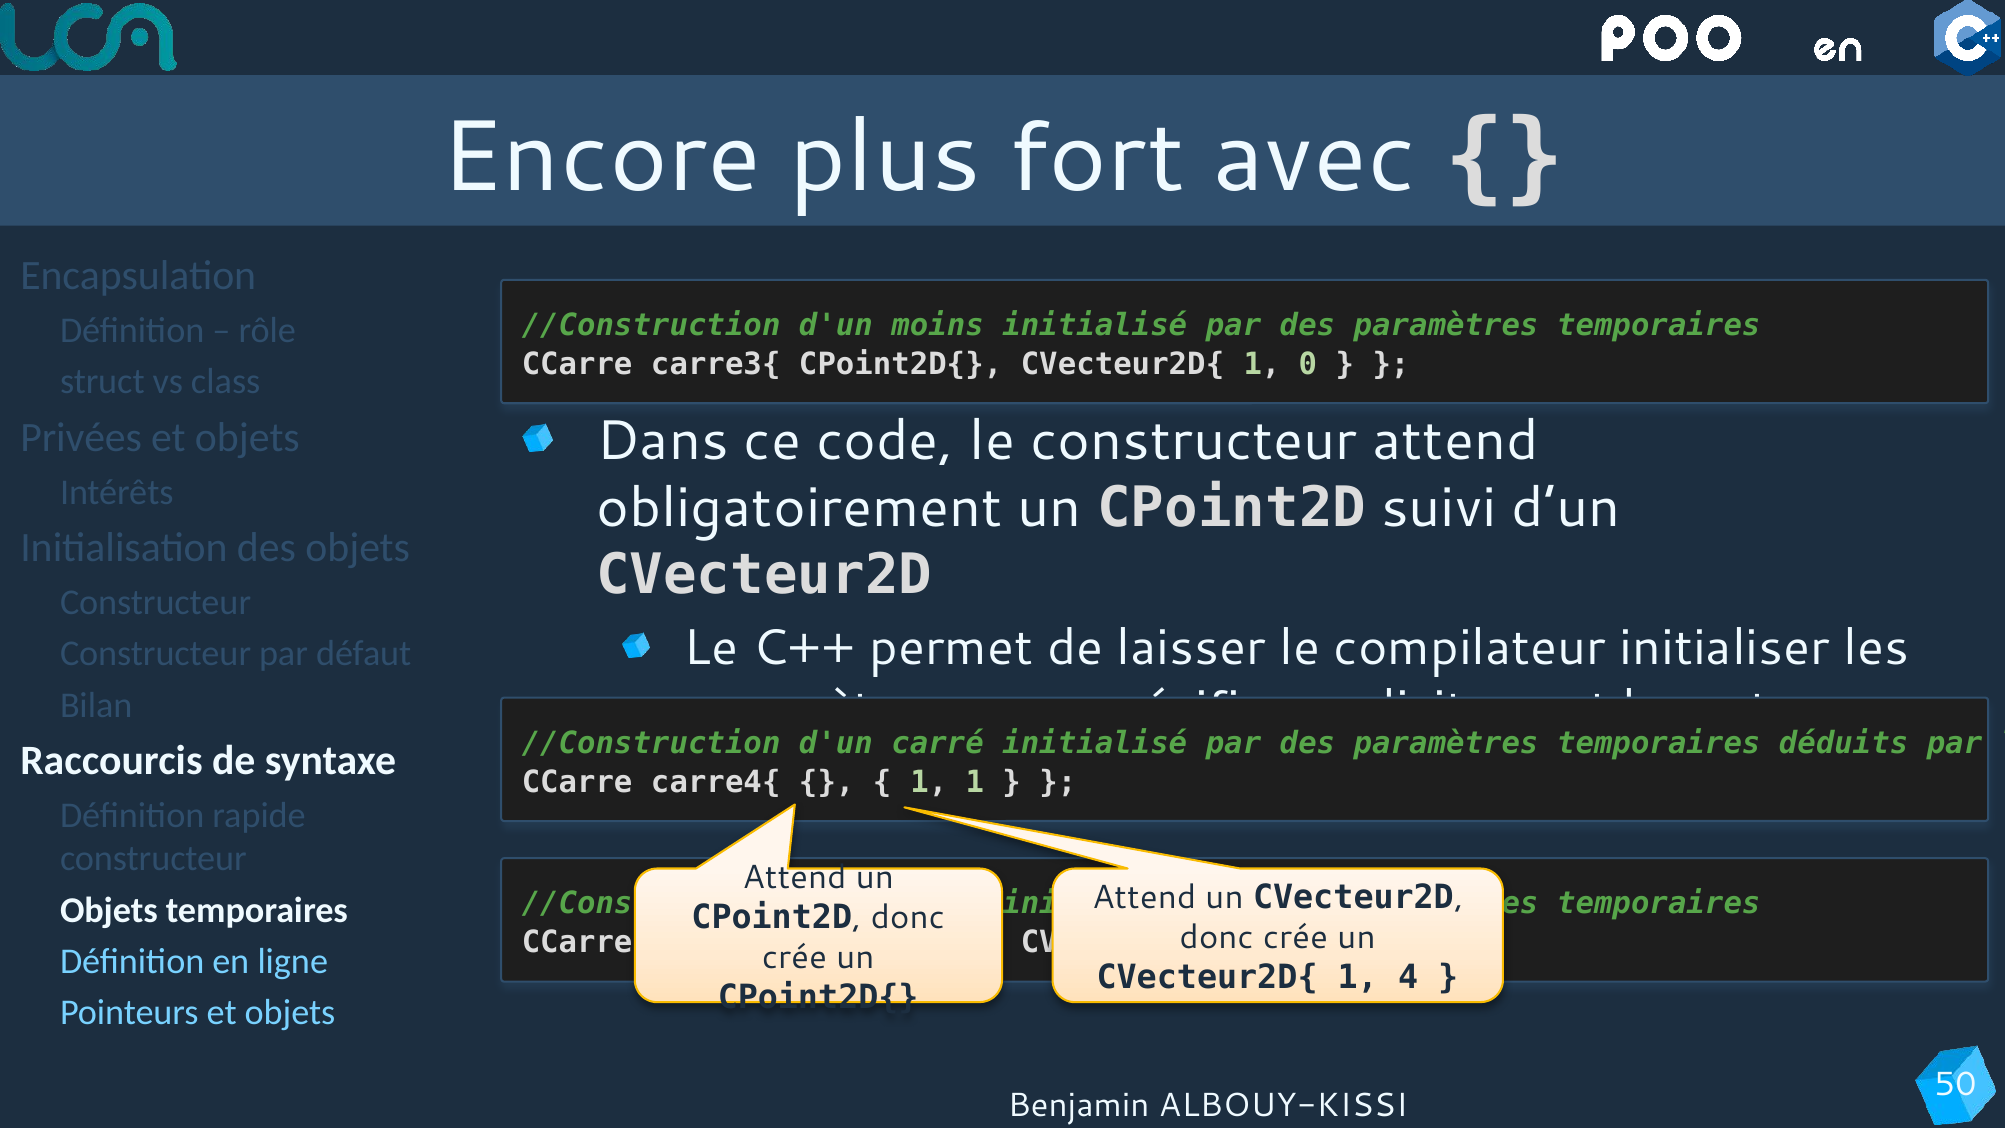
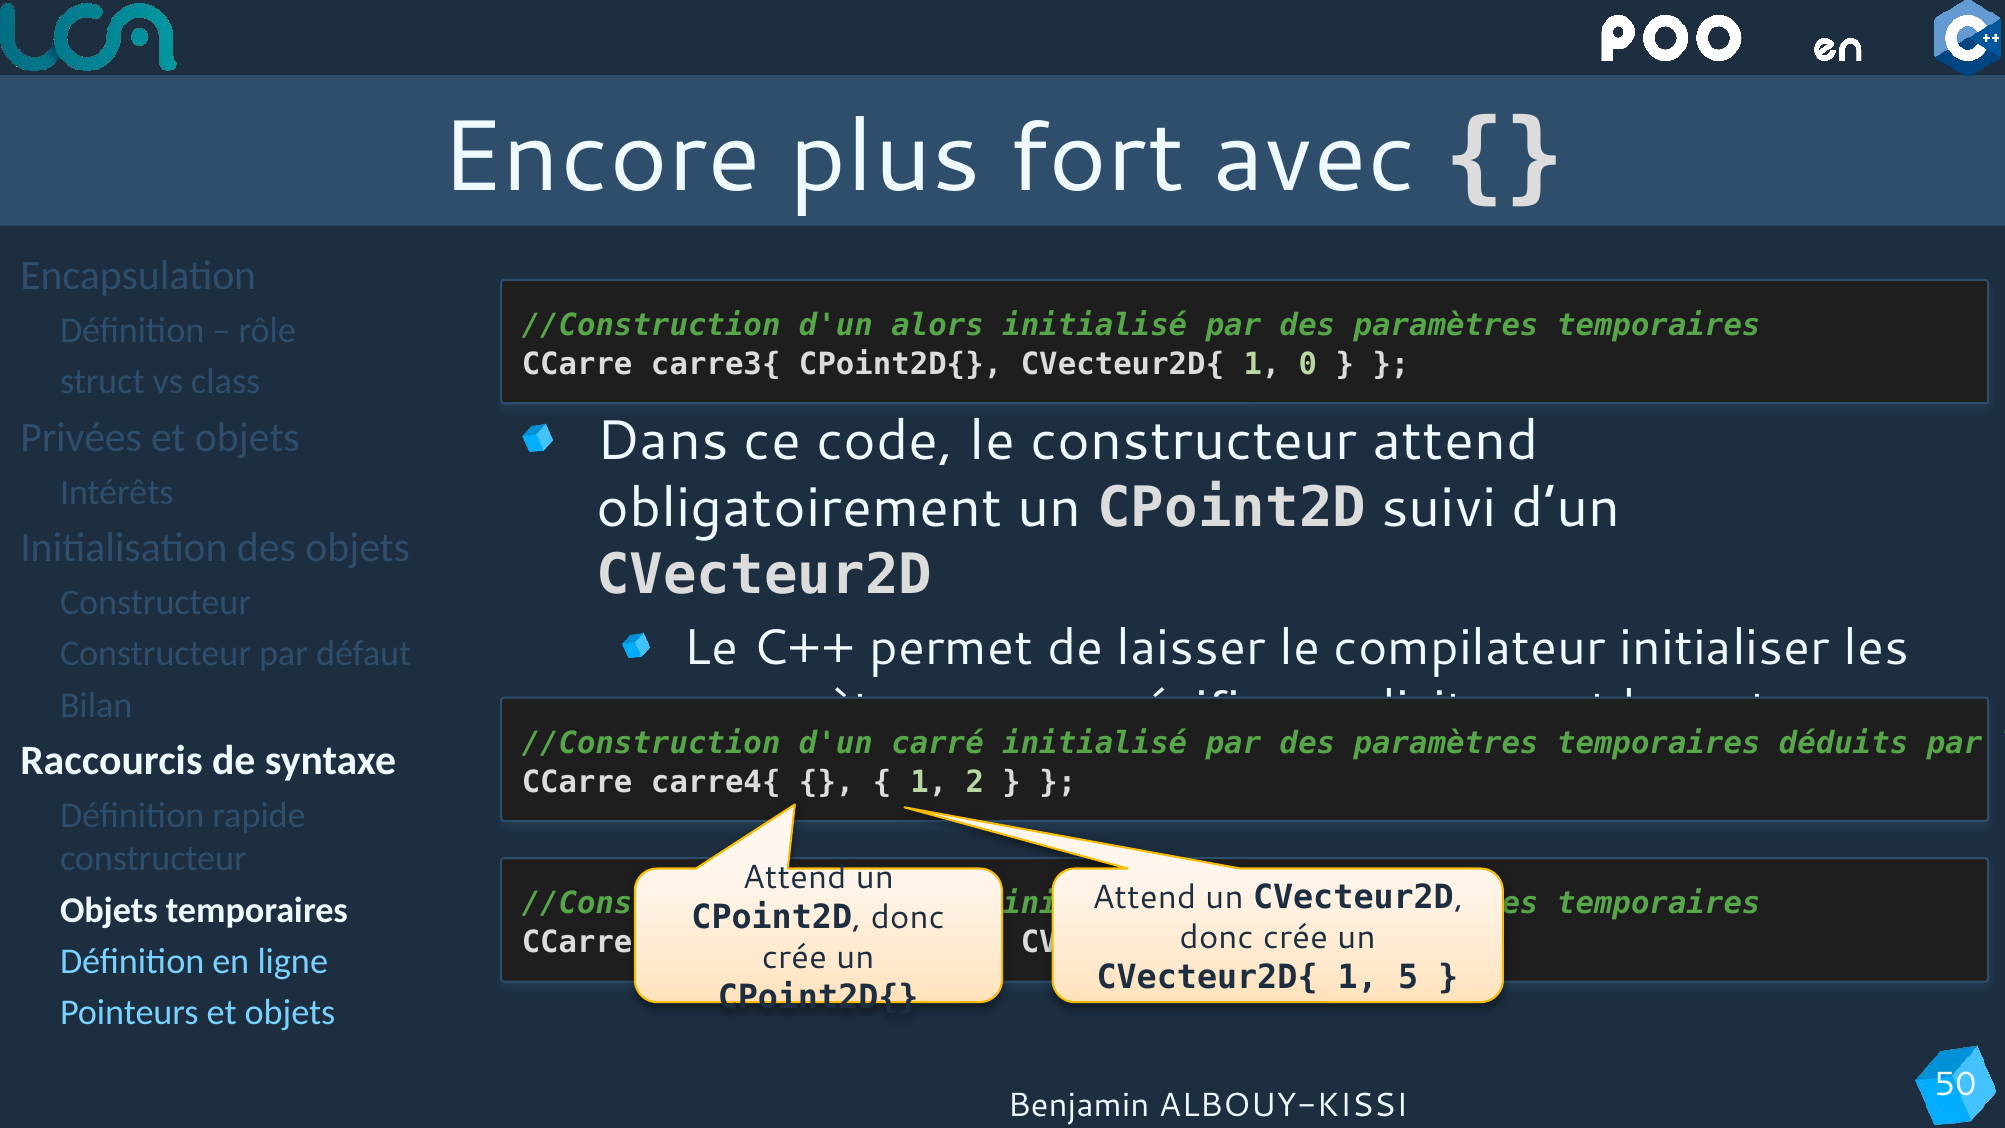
moins: moins -> alors (938, 325)
1 1: 1 -> 2 (975, 782)
4: 4 -> 5 (1408, 978)
